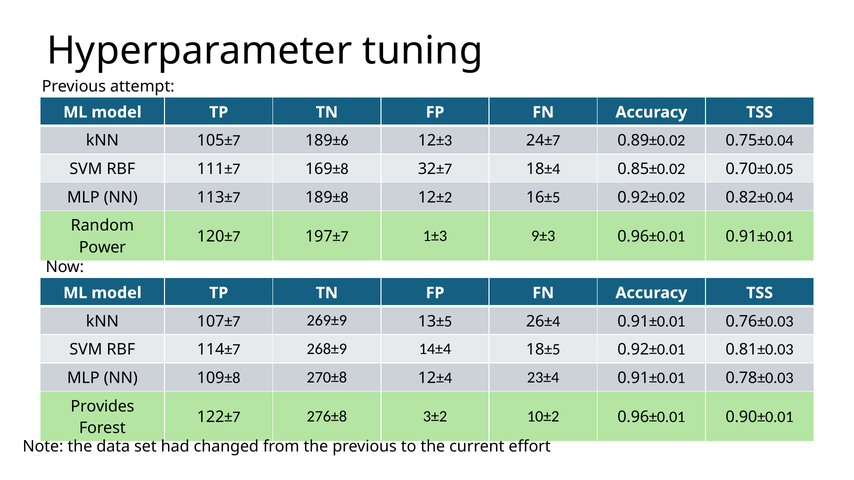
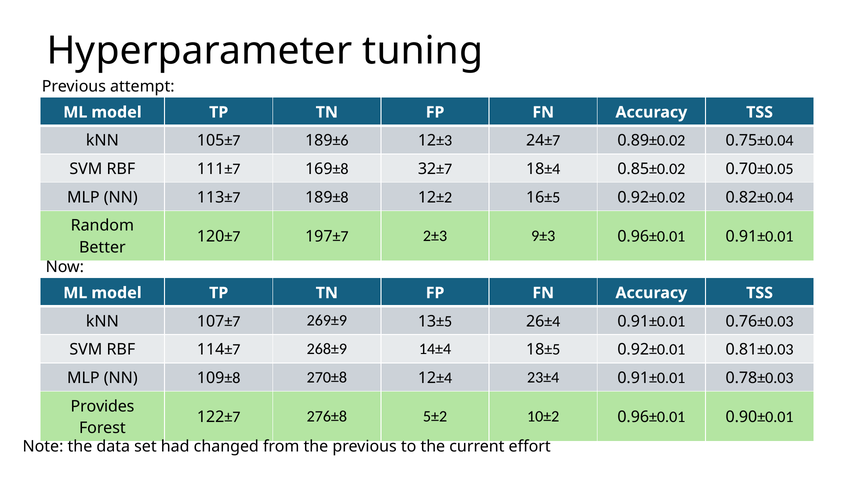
1±3: 1±3 -> 2±3 (435, 236)
Power: Power -> Better (102, 248)
3±2: 3±2 -> 5±2 (435, 417)
